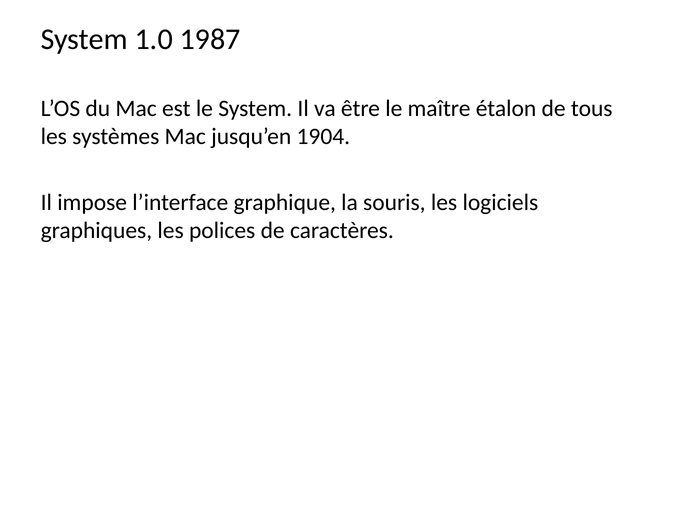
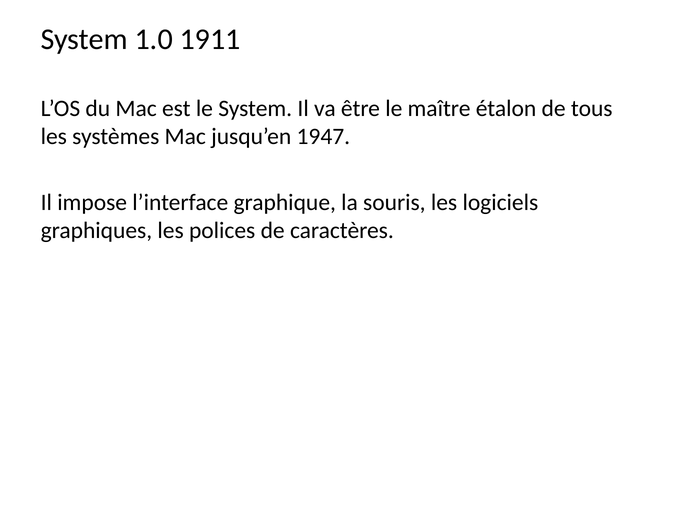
1987: 1987 -> 1911 (210, 39)
1904: 1904 -> 1947 (323, 137)
